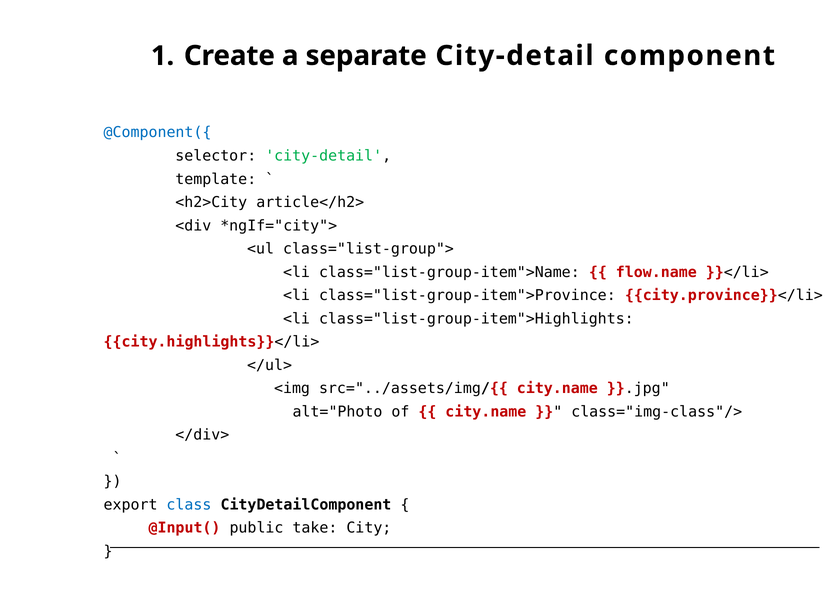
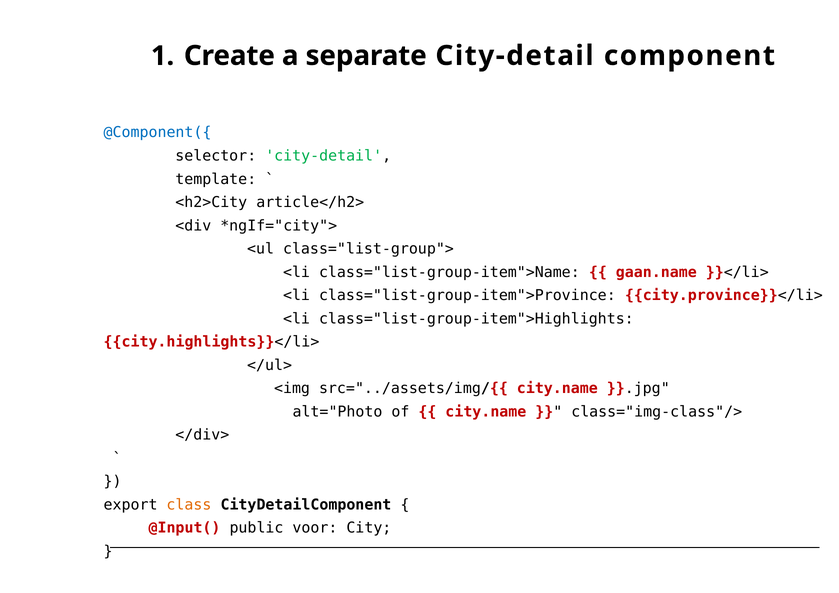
flow.name: flow.name -> gaan.name (656, 272)
class colour: blue -> orange (189, 505)
take: take -> voor (315, 528)
